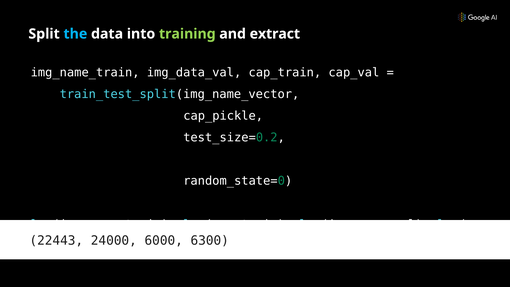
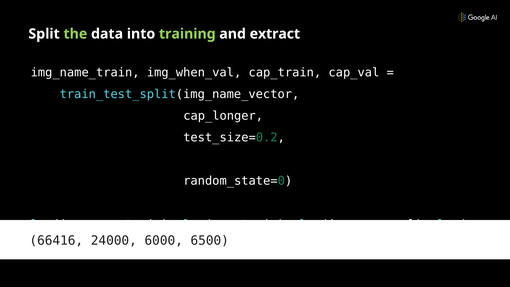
the colour: light blue -> light green (75, 34)
img_data_val: img_data_val -> img_when_val (194, 72)
cap_pickle: cap_pickle -> cap_longer (223, 116)
22443: 22443 -> 66416 (56, 240)
6300: 6300 -> 6500 (210, 240)
